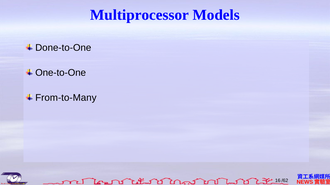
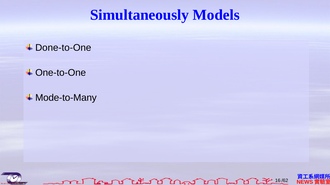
Multiprocessor: Multiprocessor -> Simultaneously (140, 15)
From-to-Many: From-to-Many -> Mode-to-Many (66, 98)
